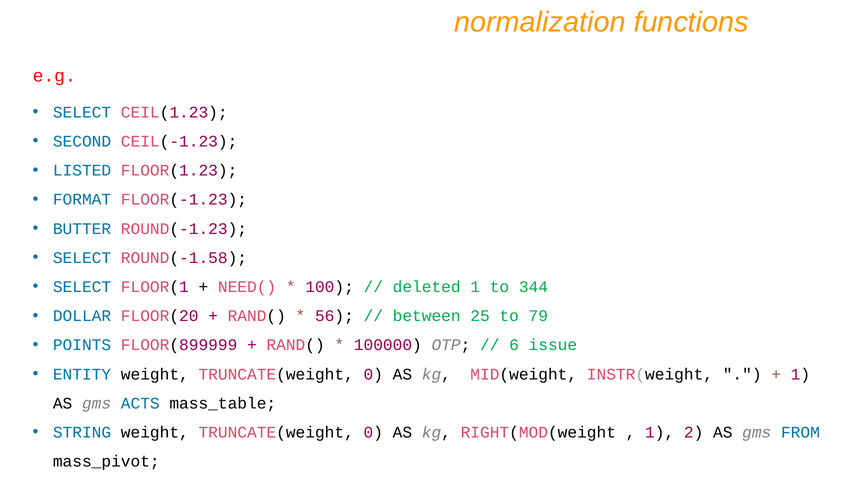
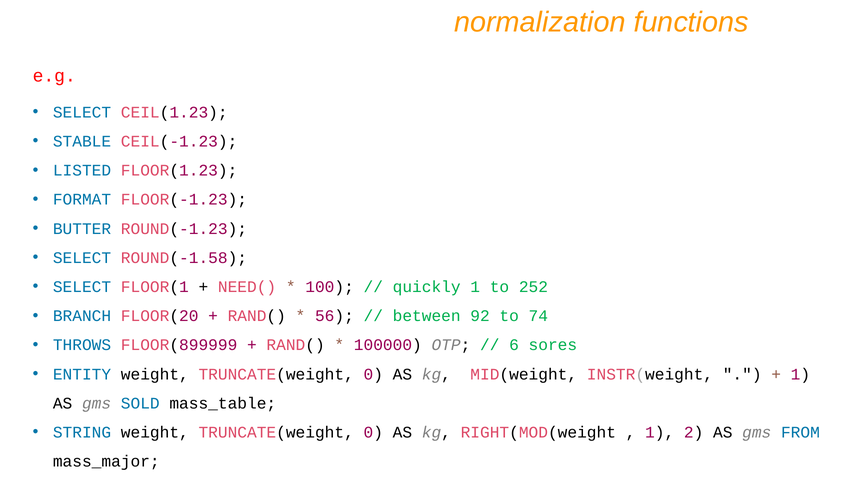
SECOND: SECOND -> STABLE (82, 142)
deleted: deleted -> quickly (427, 287)
344: 344 -> 252 (533, 287)
DOLLAR: DOLLAR -> BRANCH (82, 316)
25: 25 -> 92 (480, 316)
79: 79 -> 74 (538, 316)
POINTS: POINTS -> THROWS (82, 345)
issue: issue -> sores (553, 345)
ACTS: ACTS -> SOLD (140, 404)
mass_pivot: mass_pivot -> mass_major (106, 462)
